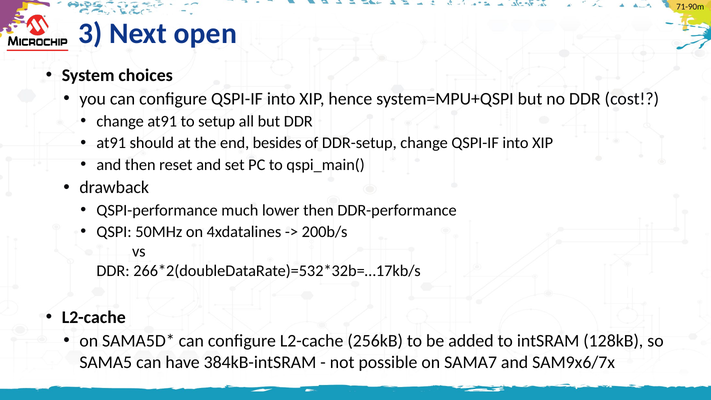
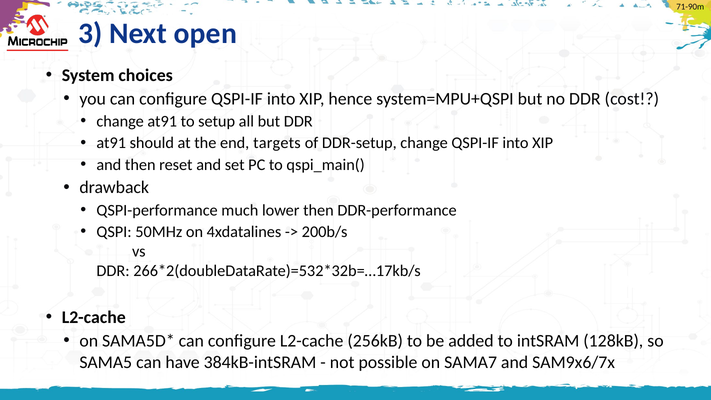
besides: besides -> targets (277, 143)
